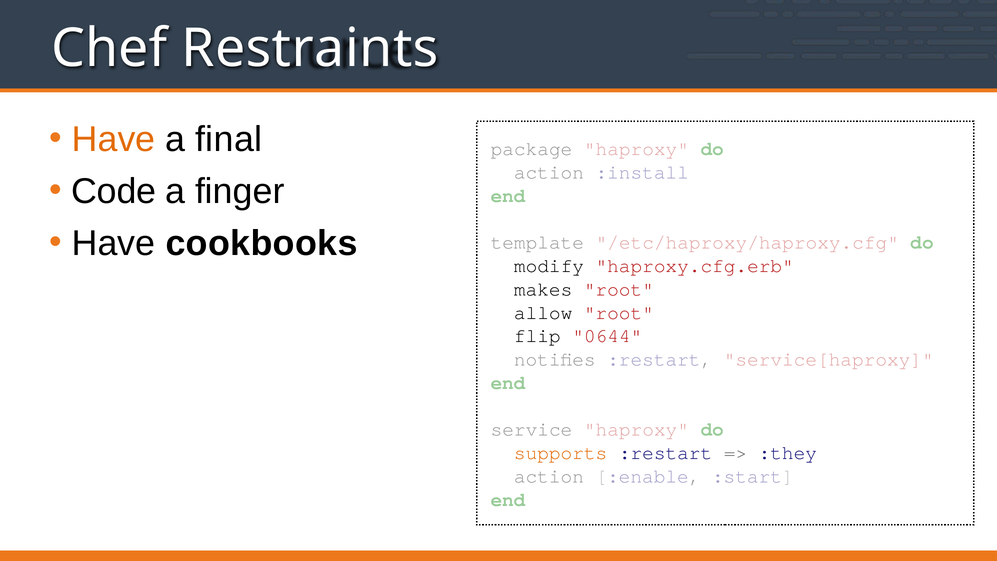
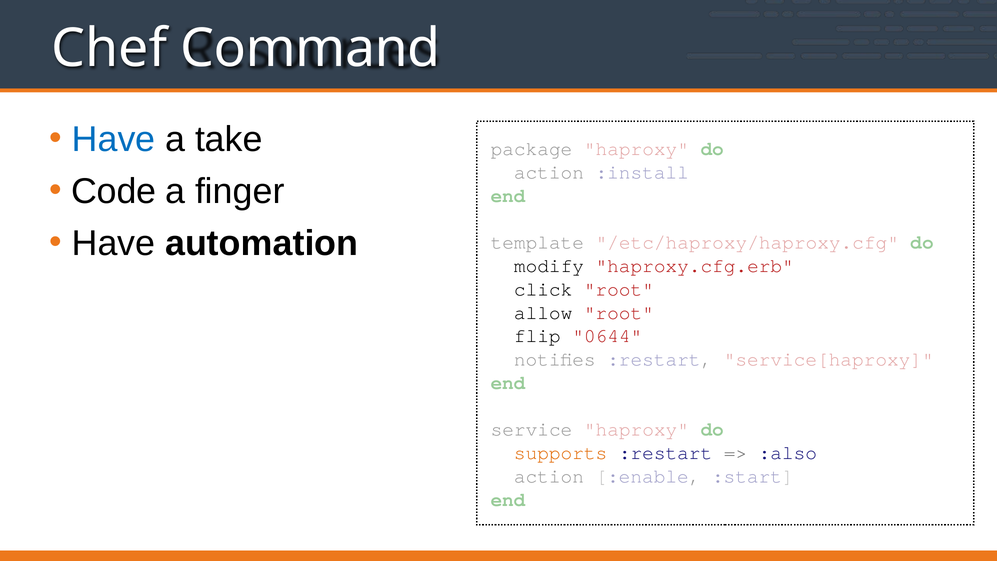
Restraints: Restraints -> Command (310, 49)
Have colour: orange -> blue (114, 139)
final: final -> take (229, 139)
cookbooks: cookbooks -> automation (262, 243)
makes: makes -> click (543, 289)
:they: :they -> :also (788, 453)
